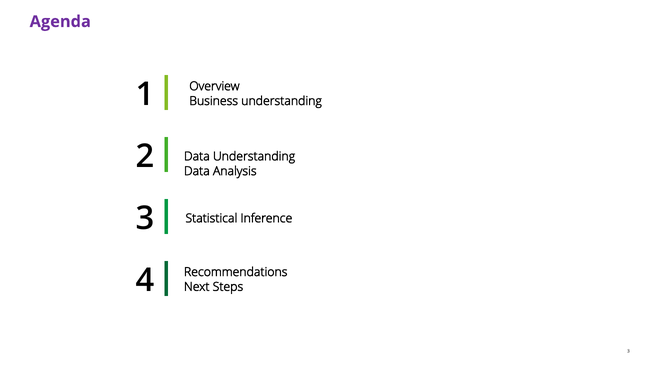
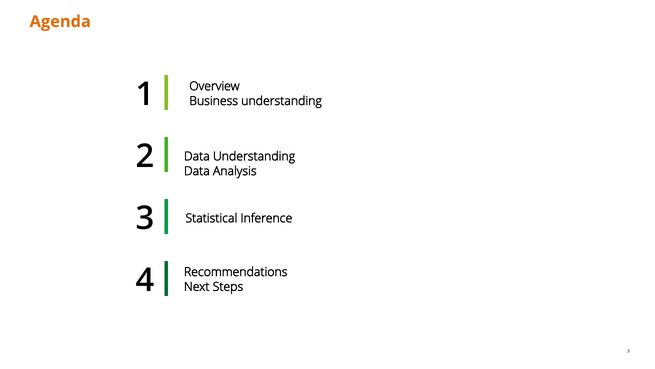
Agenda colour: purple -> orange (60, 22)
